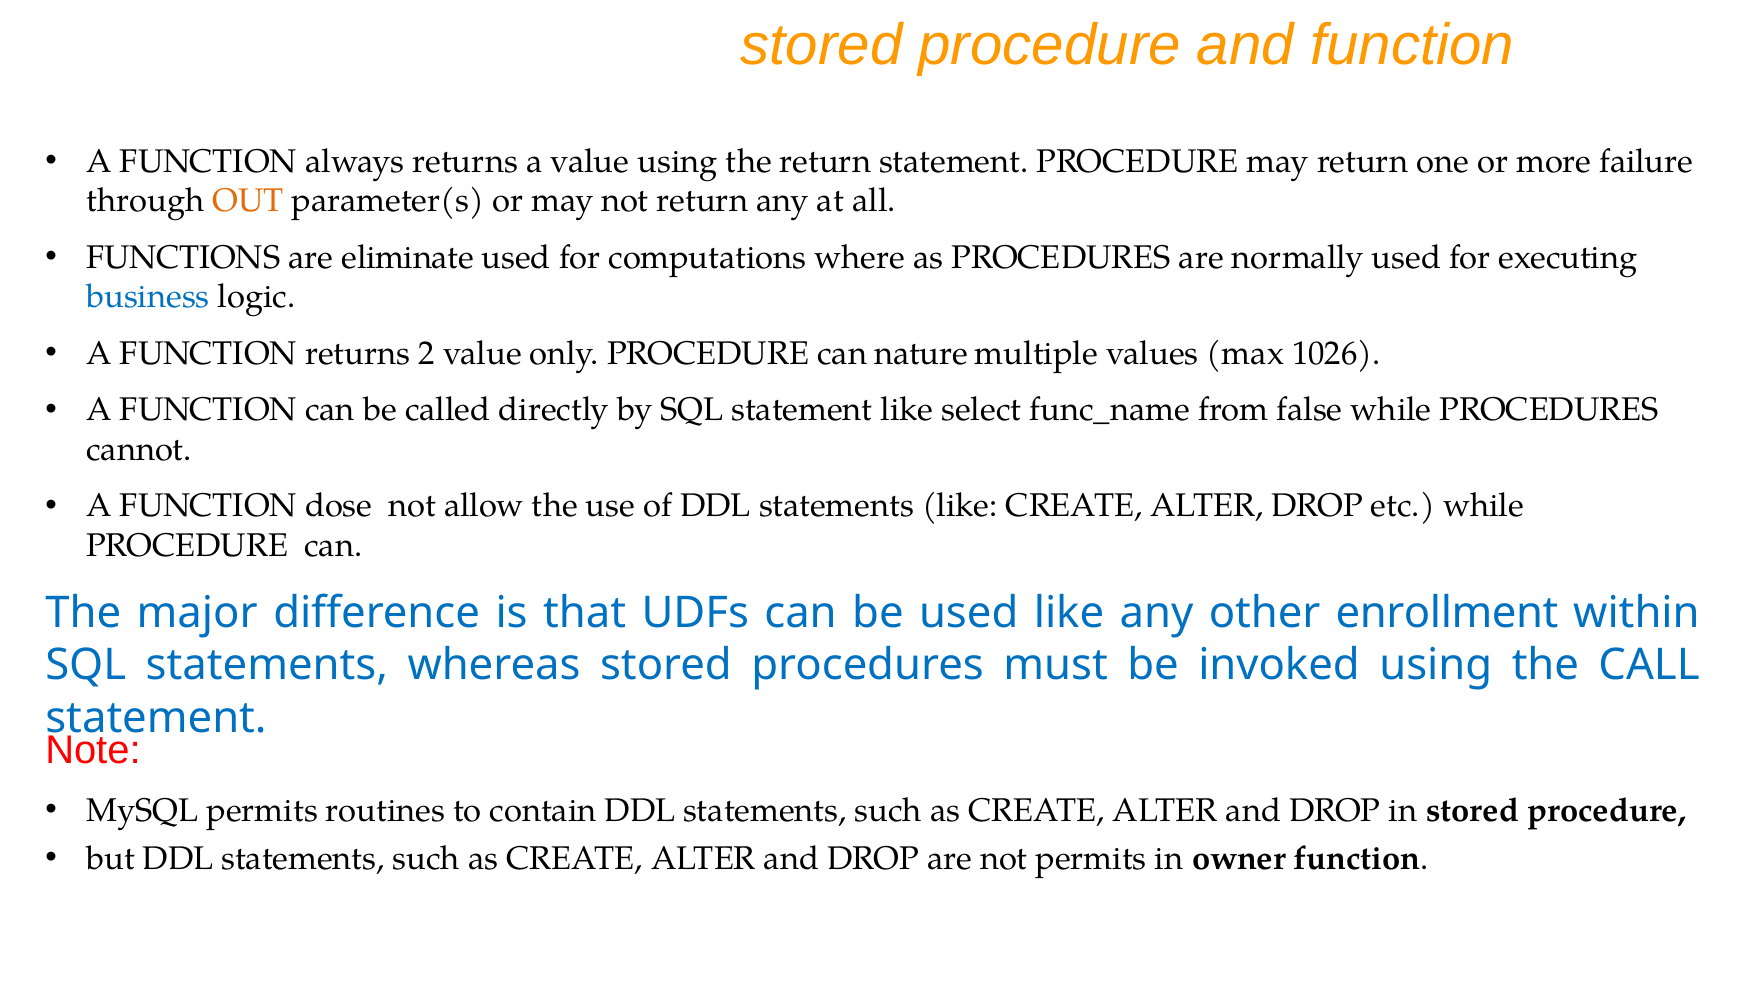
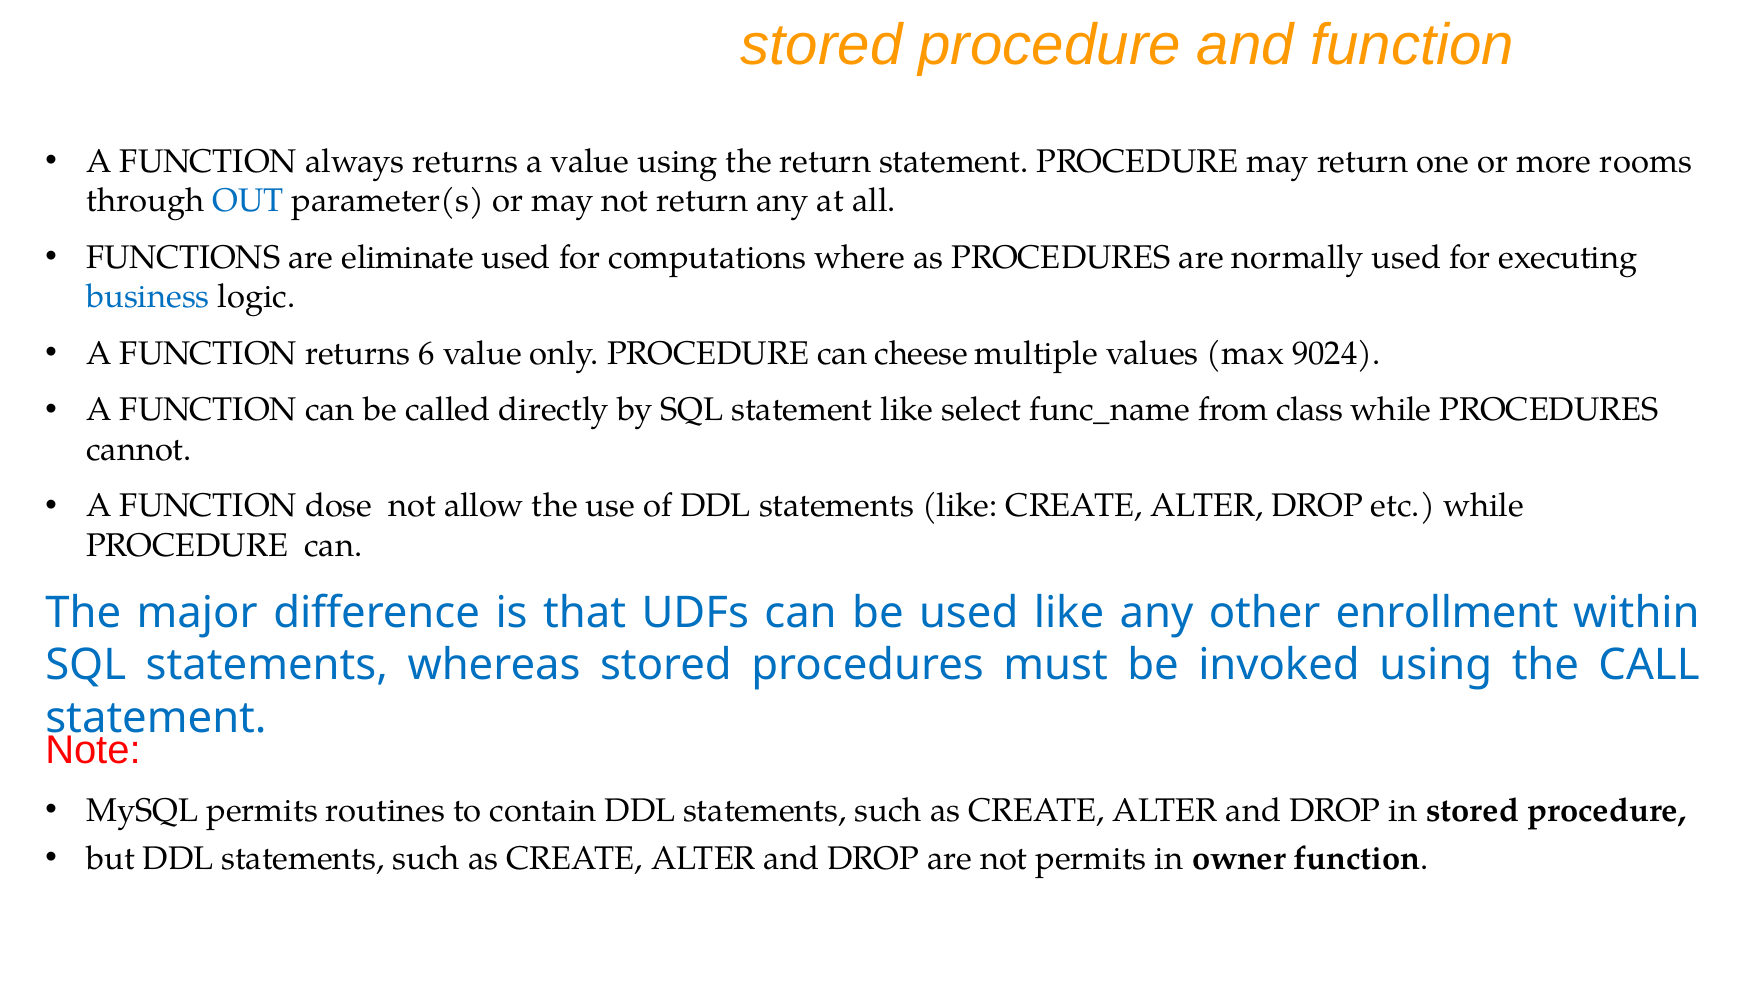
failure: failure -> rooms (1646, 161)
OUT colour: orange -> blue (248, 201)
2: 2 -> 6 (427, 353)
nature: nature -> cheese (921, 353)
1026: 1026 -> 9024 (1336, 353)
false: false -> class (1310, 410)
